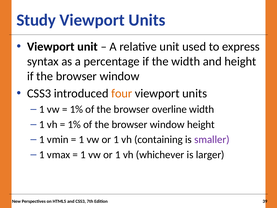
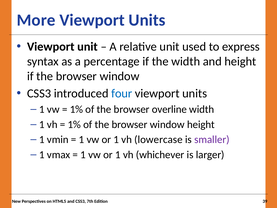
Study: Study -> More (36, 20)
four colour: orange -> blue (122, 93)
containing: containing -> lowercase (158, 139)
